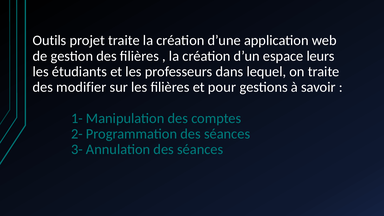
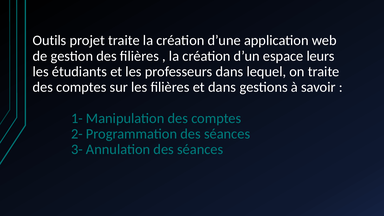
modifier: modifier -> comptes (81, 87)
et pour: pour -> dans (222, 87)
